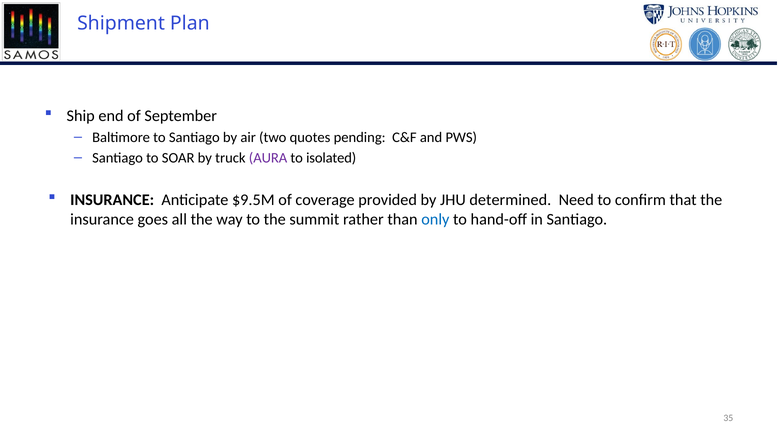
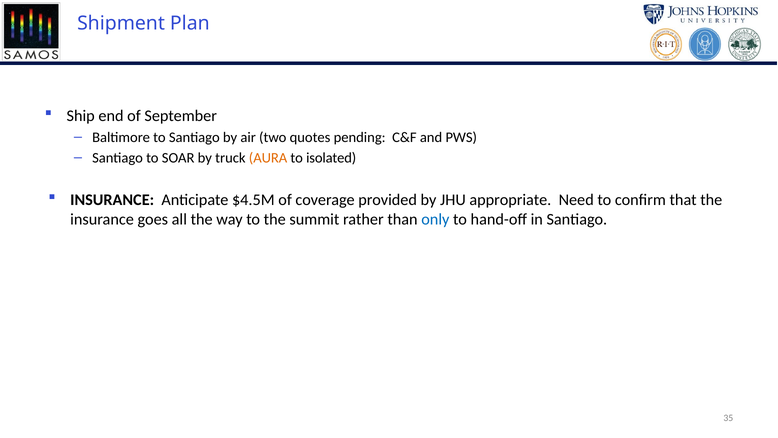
AURA colour: purple -> orange (268, 158)
$9.5M: $9.5M -> $4.5M (253, 200)
determined: determined -> appropriate (510, 200)
